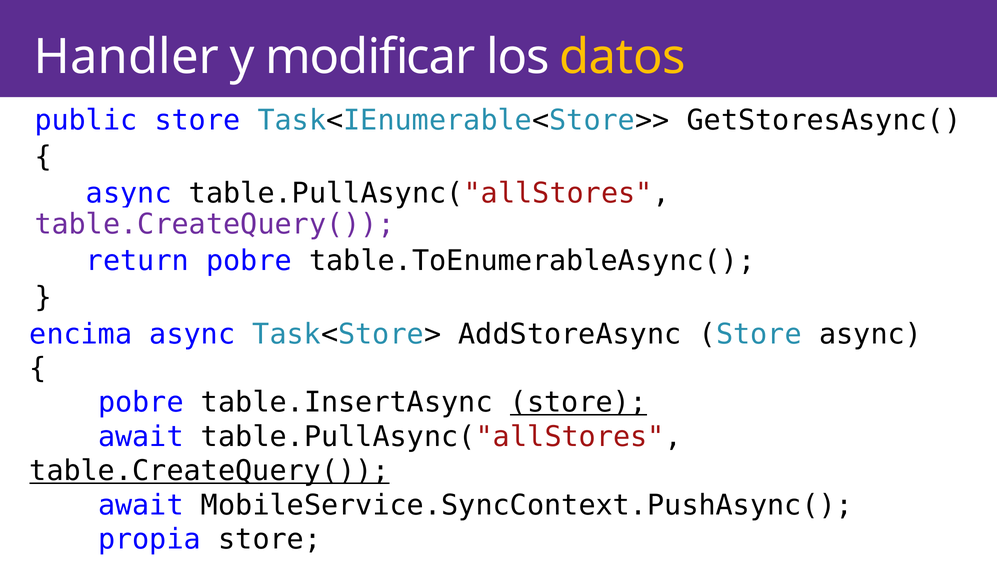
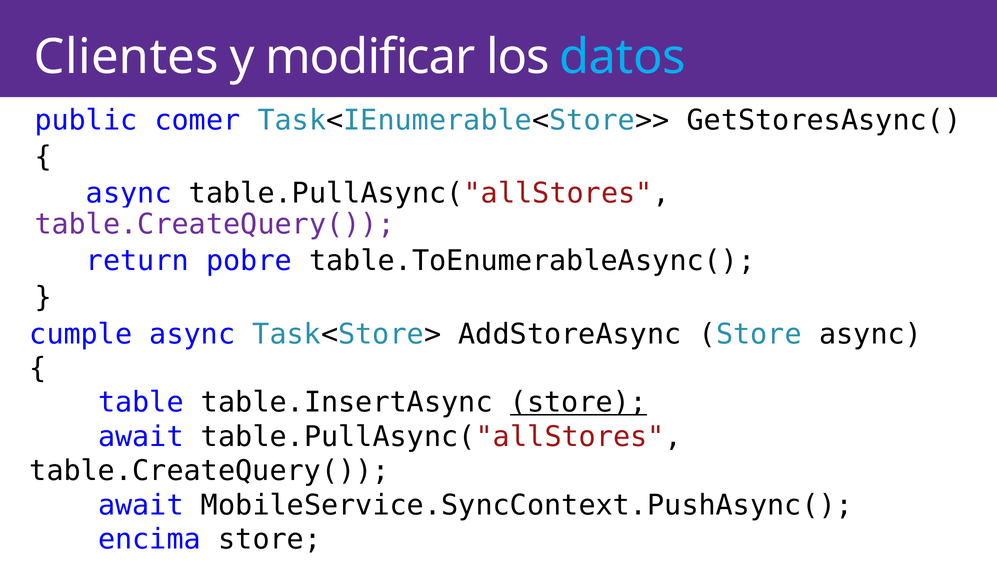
Handler: Handler -> Clientes (126, 57)
datos colour: yellow -> light blue (622, 57)
public store: store -> comer (198, 120)
encima: encima -> cumple (81, 334)
pobre: pobre -> table (141, 402)
table.CreateQuery( underline: present -> none (209, 471)
propia: propia -> encima (149, 539)
